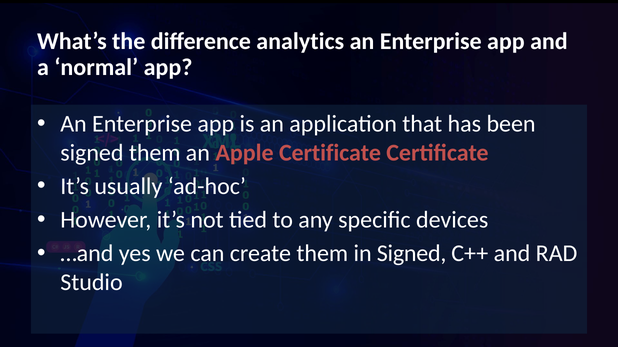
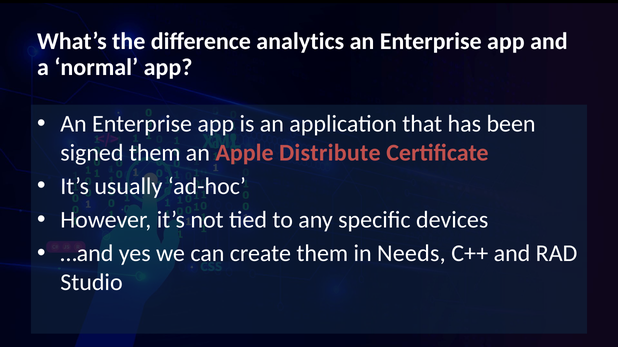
Apple Certificate: Certificate -> Distribute (330, 153)
in Signed: Signed -> Needs (411, 254)
